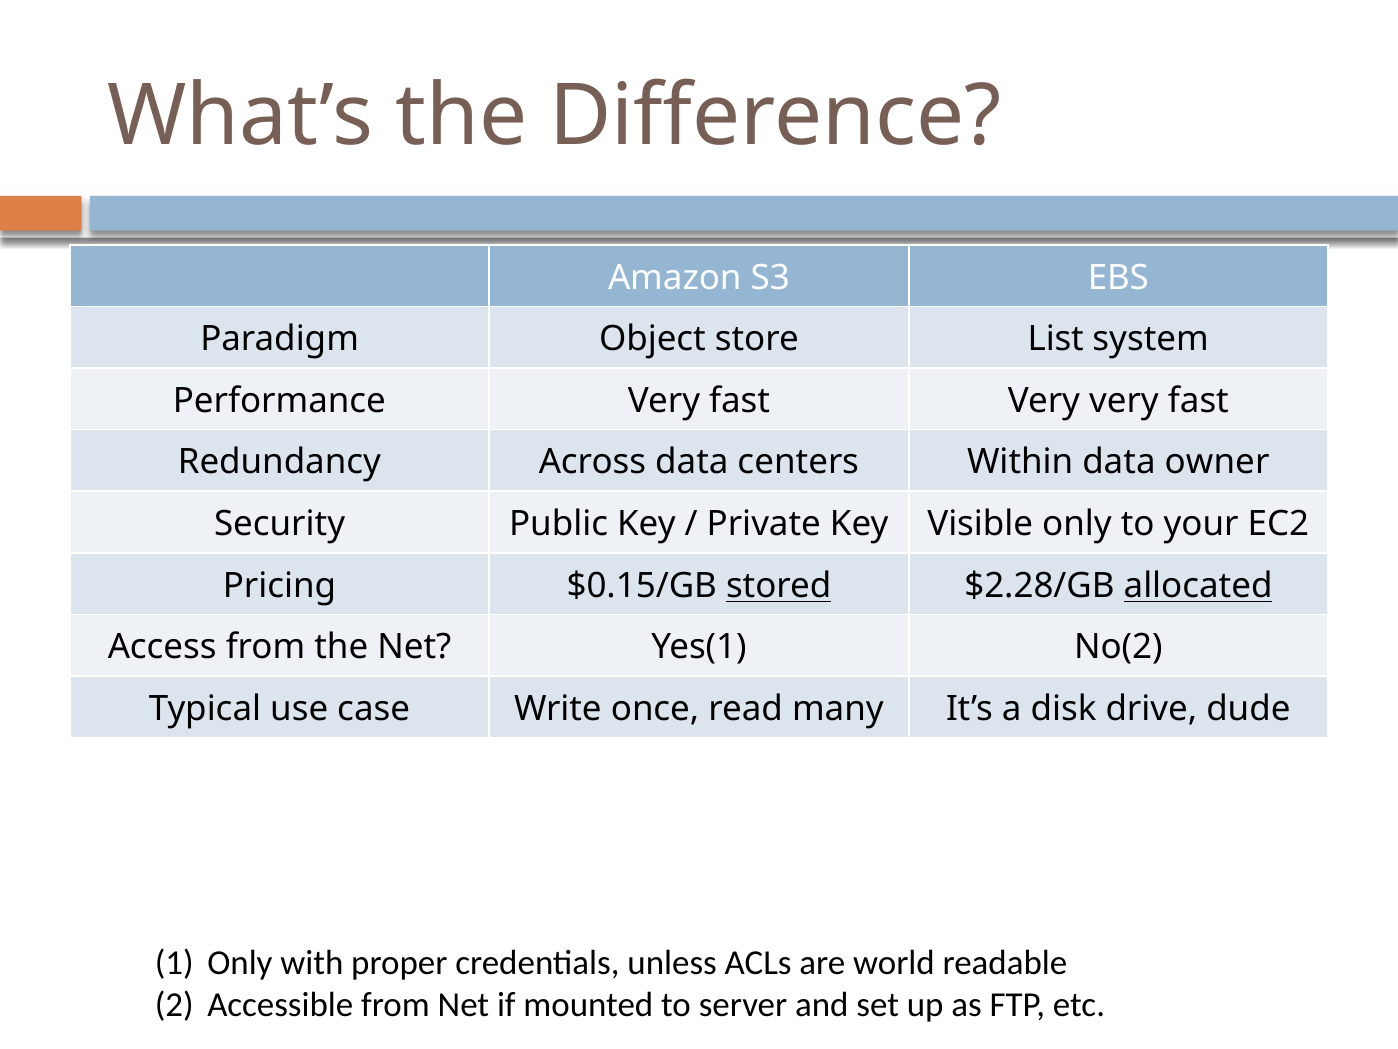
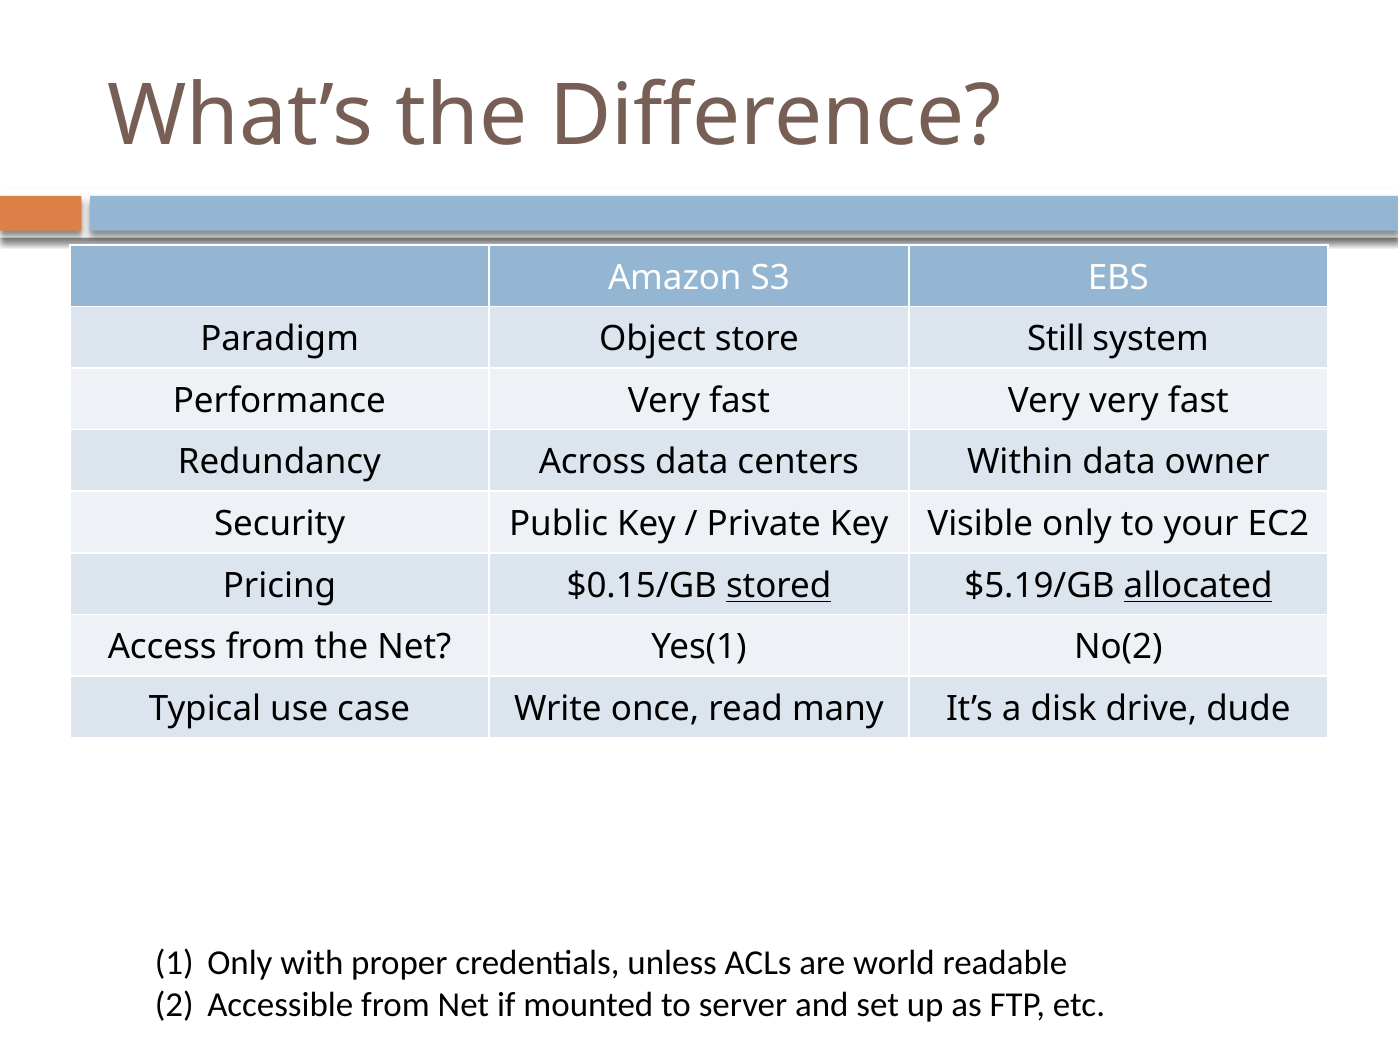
List: List -> Still (1056, 339)
$2.28/GB: $2.28/GB -> $5.19/GB (1039, 585)
